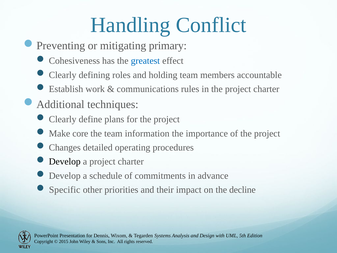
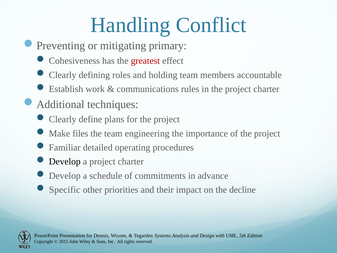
greatest colour: blue -> red (145, 61)
core: core -> files (80, 133)
information: information -> engineering (147, 133)
Changes: Changes -> Familiar (65, 147)
